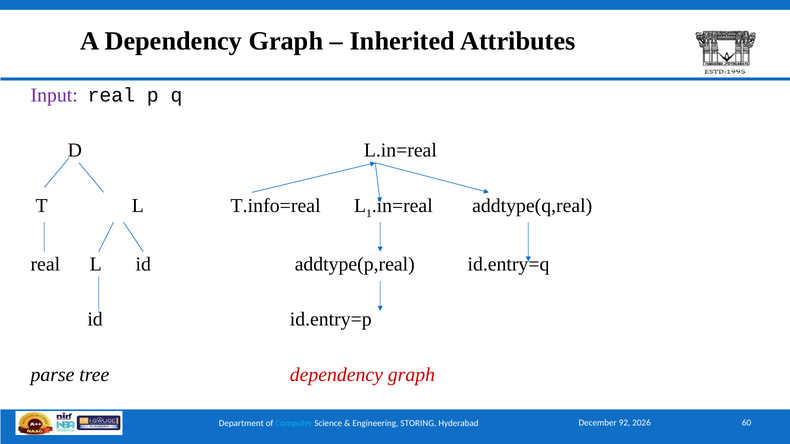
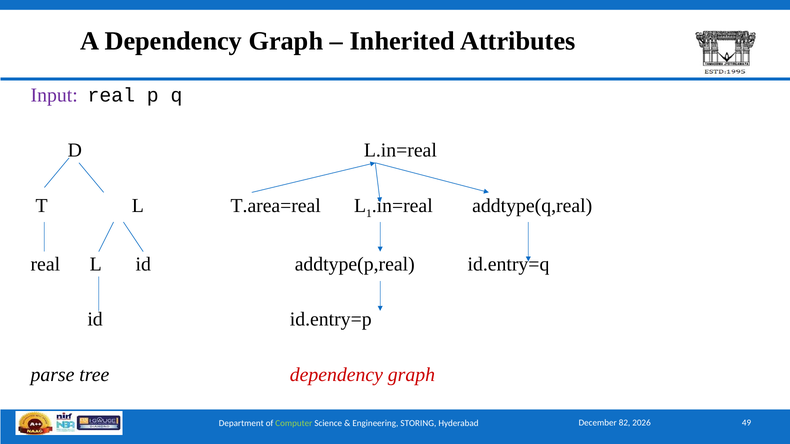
T.info=real: T.info=real -> T.area=real (276, 206)
92: 92 -> 82 (625, 423)
Computer colour: light blue -> light green (294, 424)
60: 60 -> 49 (747, 423)
